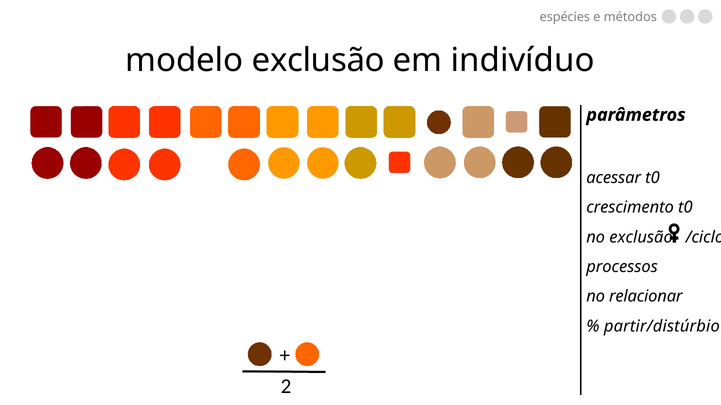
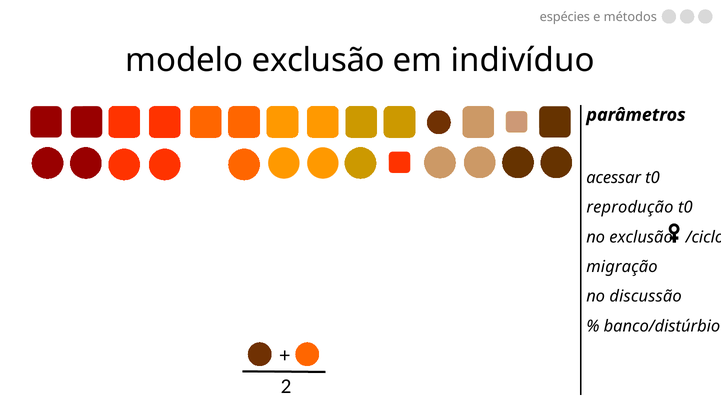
crescimento: crescimento -> reprodução (630, 208)
processos: processos -> migração (622, 267)
relacionar: relacionar -> discussão (646, 297)
partir/distúrbio: partir/distúrbio -> banco/distúrbio (662, 327)
